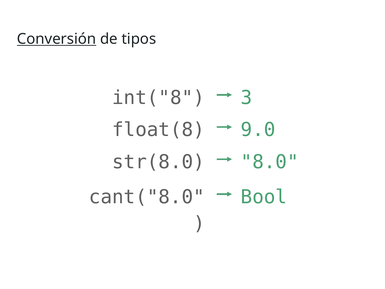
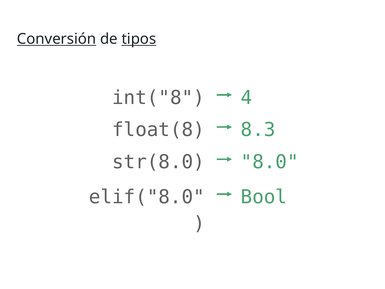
tipos underline: none -> present (139, 39)
3: 3 -> 4 (247, 98)
9.0: 9.0 -> 8.3 (258, 130)
cant("8.0: cant("8.0 -> elif("8.0 (147, 197)
